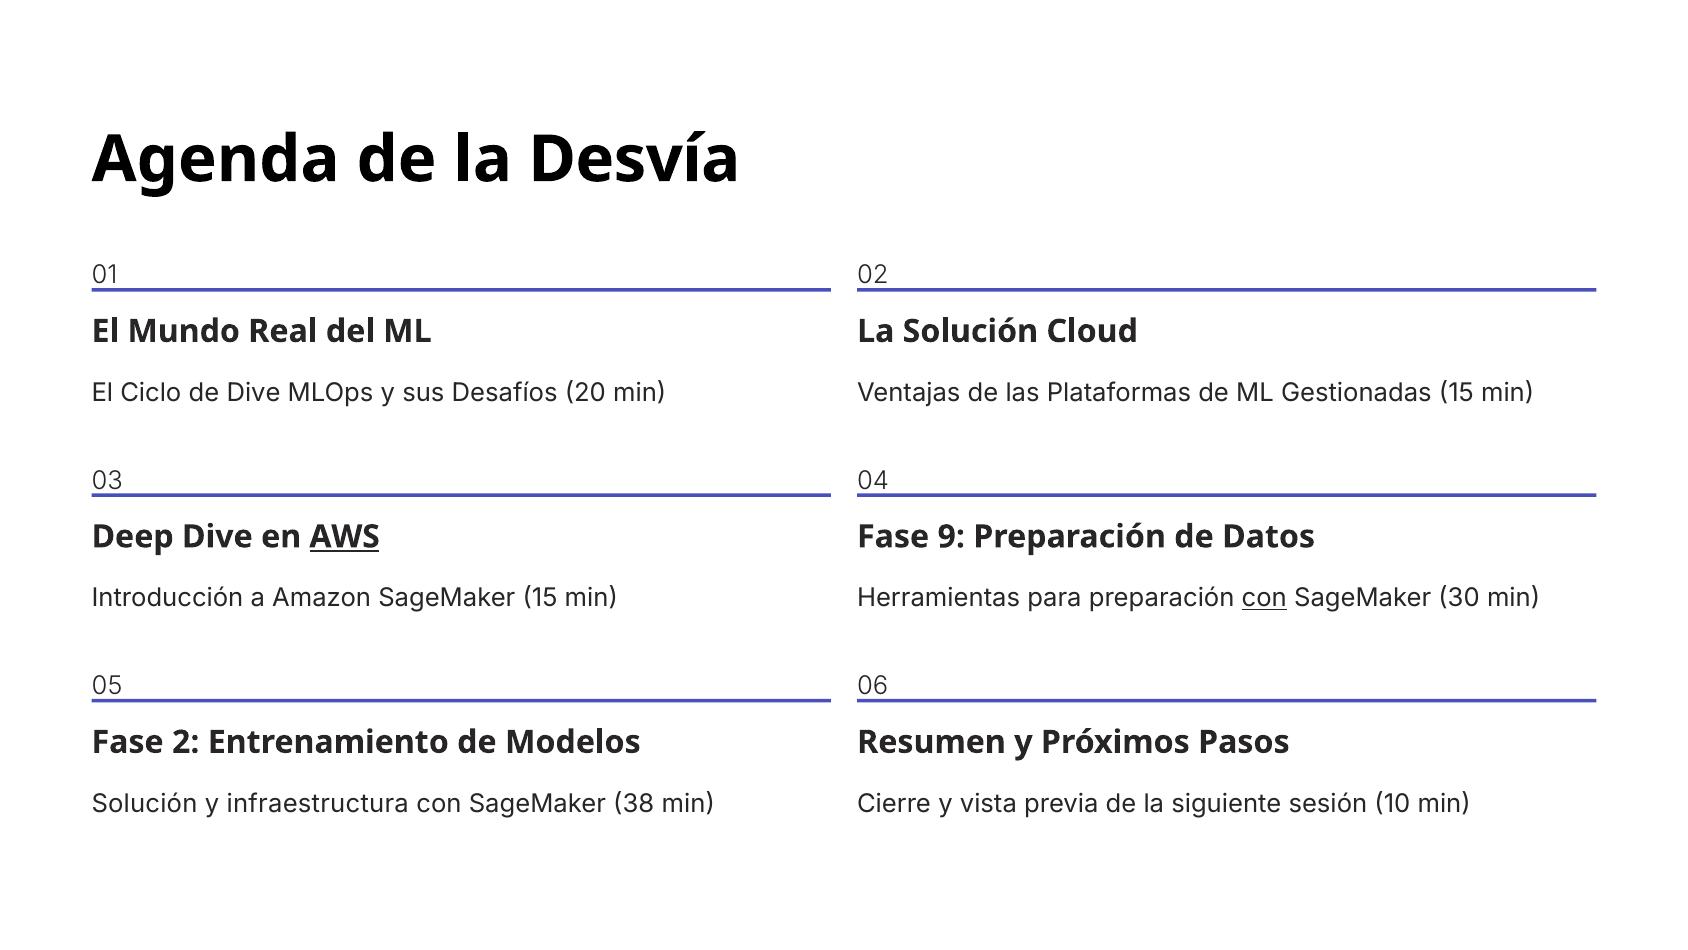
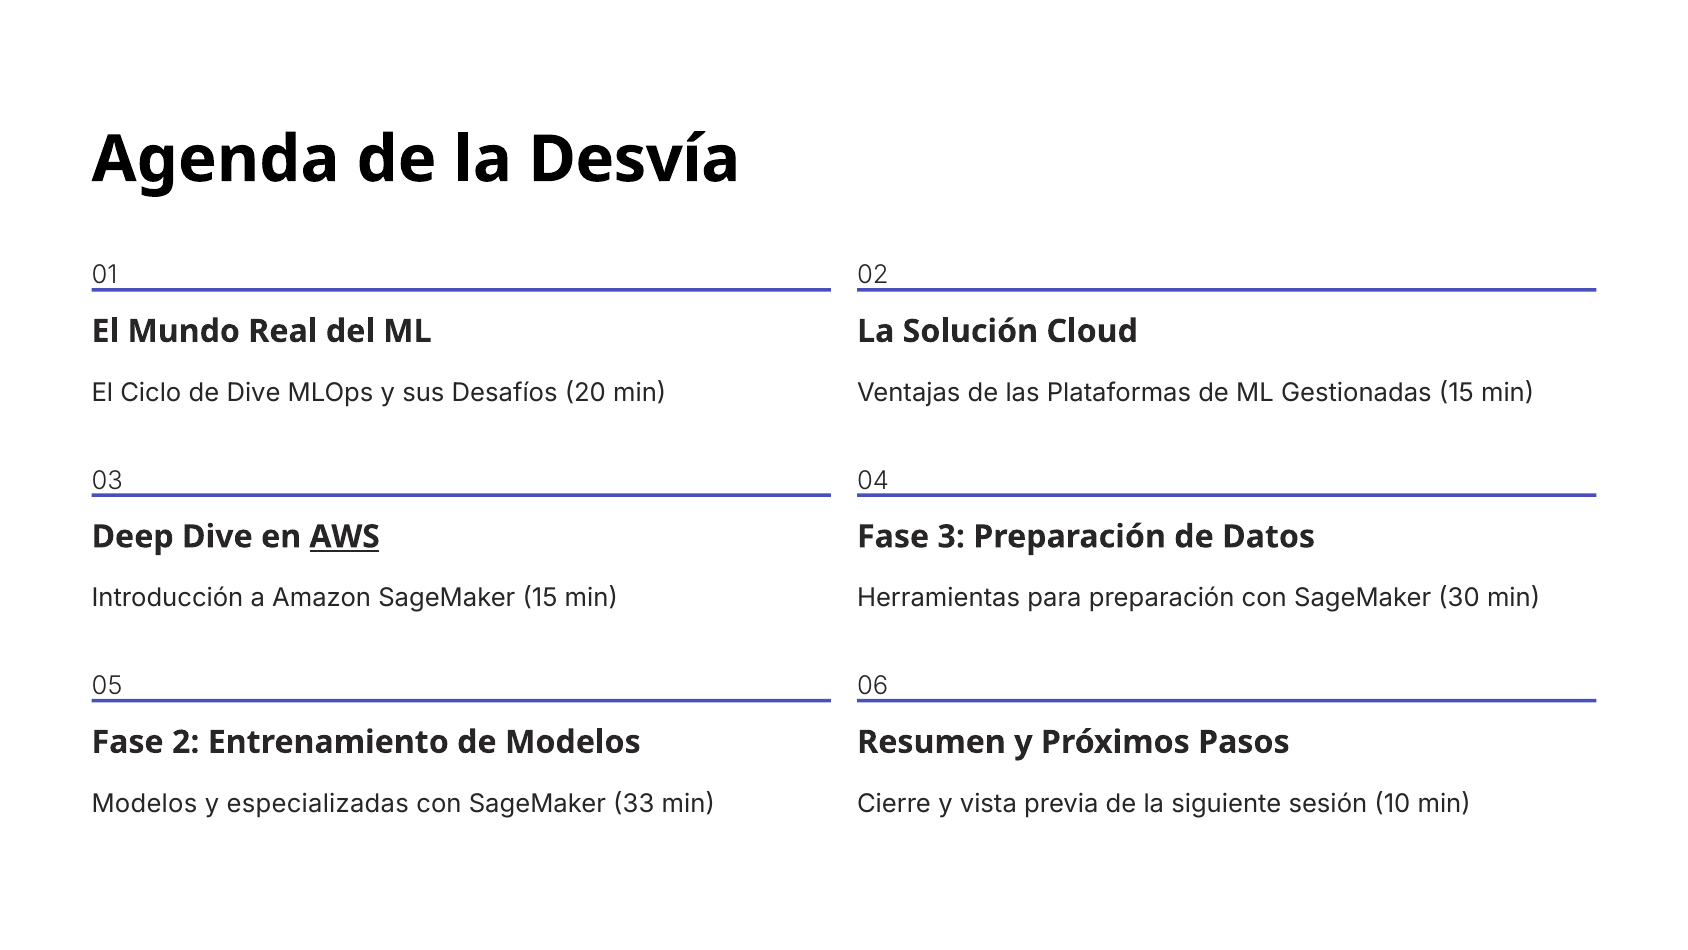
9: 9 -> 3 (951, 536)
con underline: present -> none (1264, 598)
Solución: Solución -> Modelos (144, 803)
infraestructura: infraestructura -> especializadas (318, 803)
38: 38 -> 33 (634, 803)
